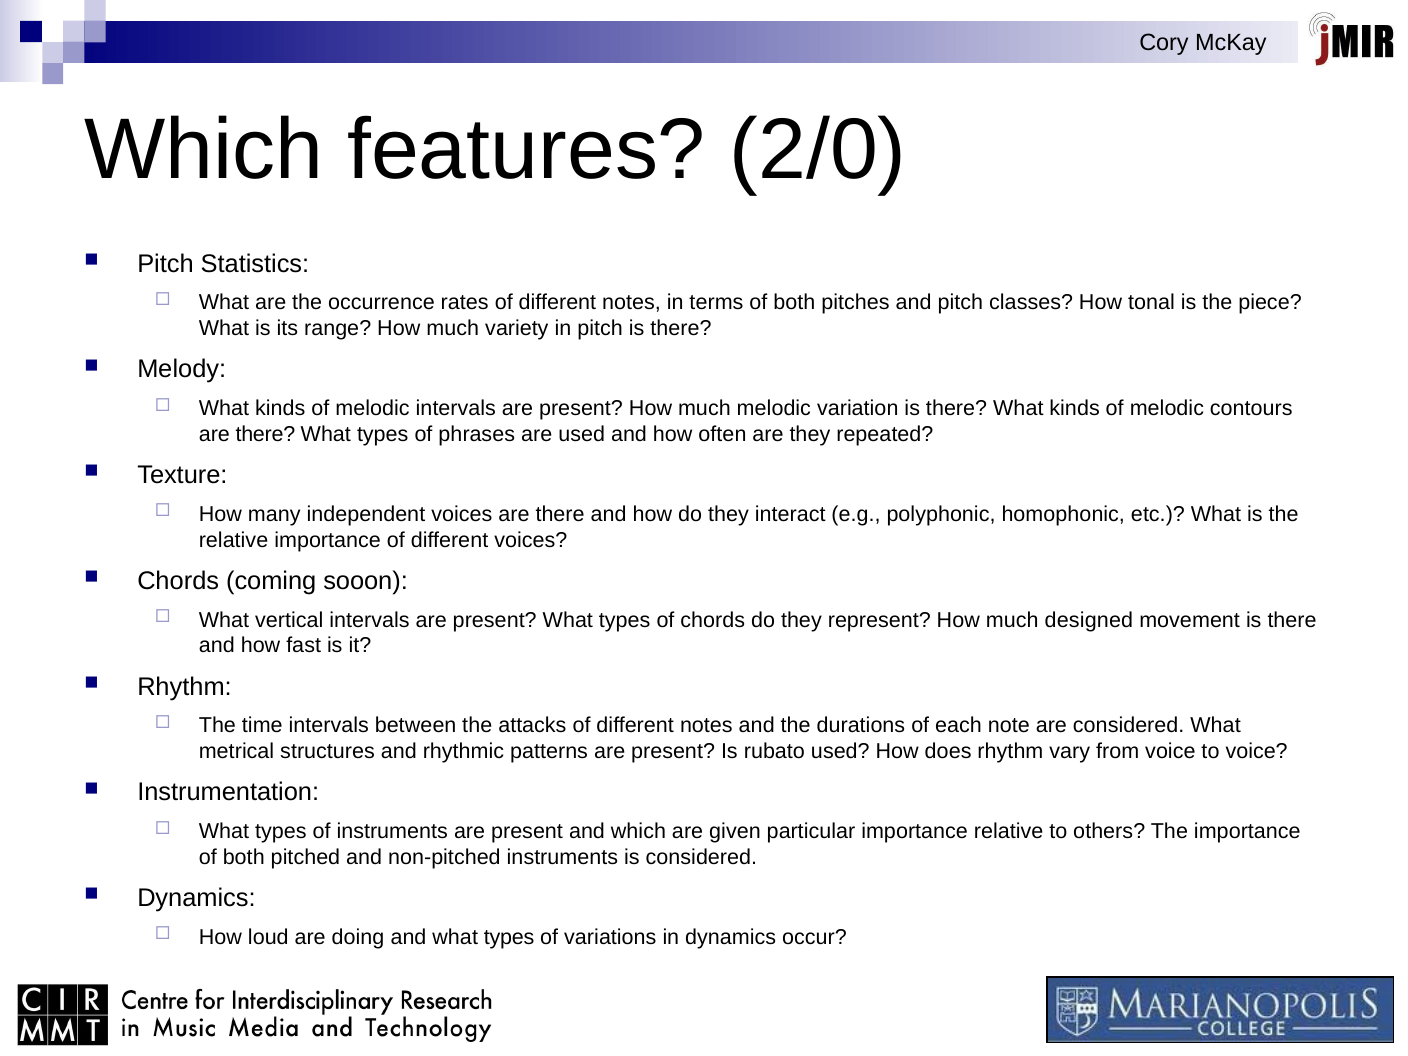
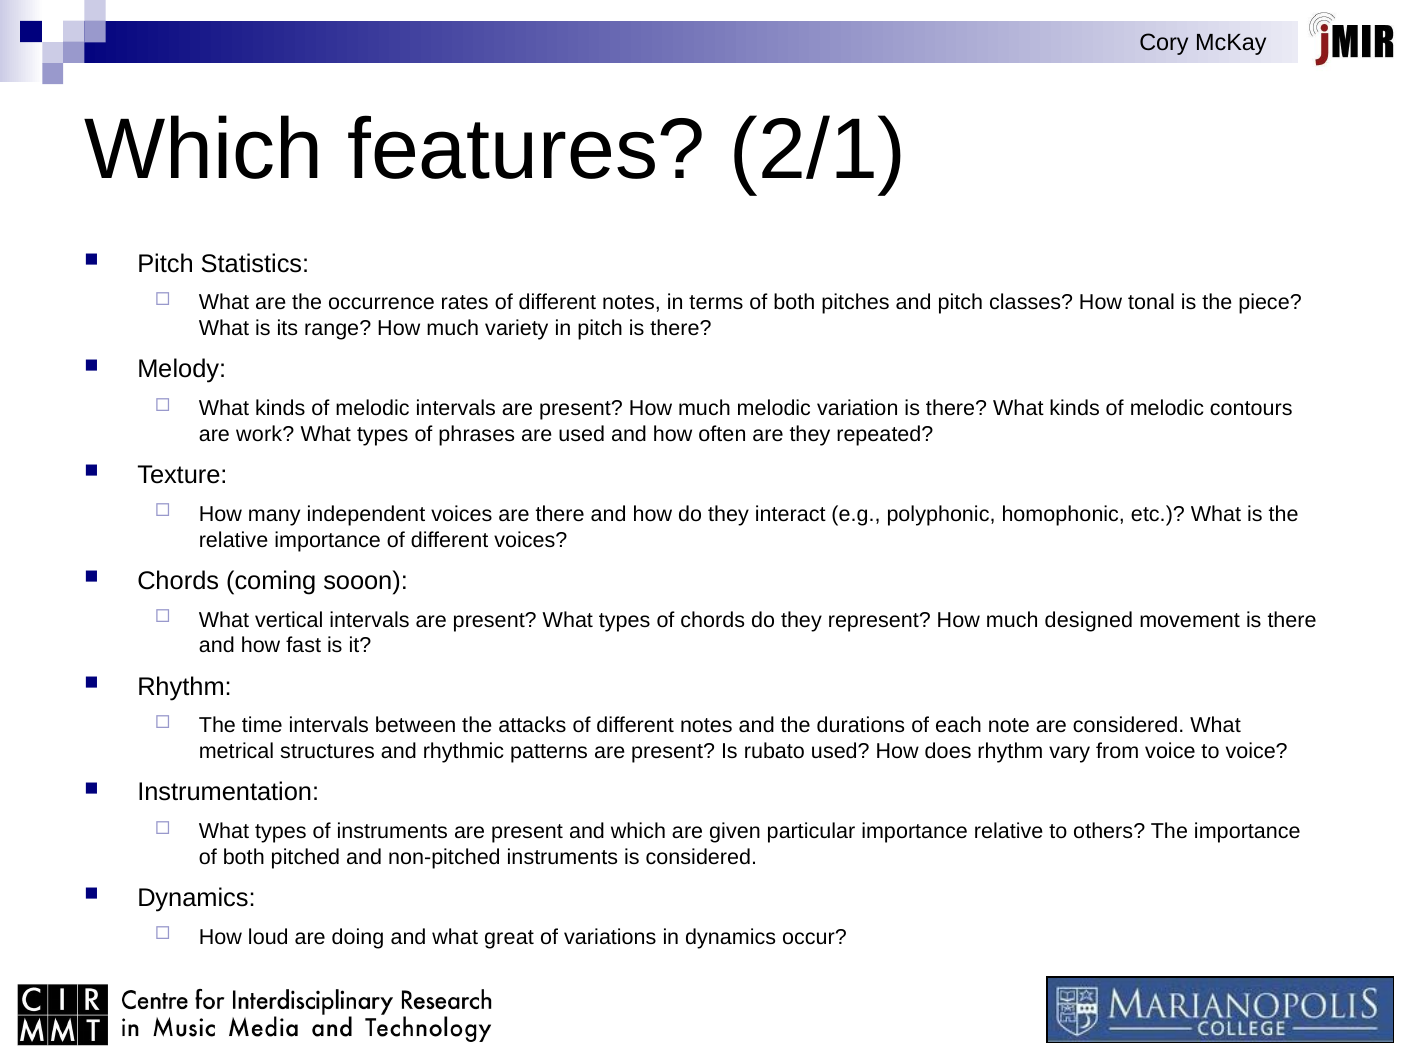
2/0: 2/0 -> 2/1 (818, 150)
there: there -> work (265, 434)
and what types: types -> great (509, 937)
